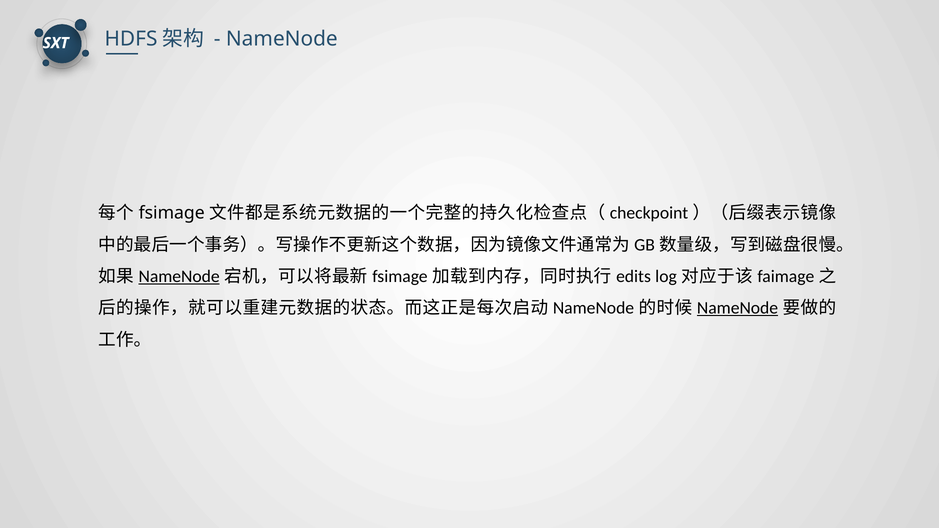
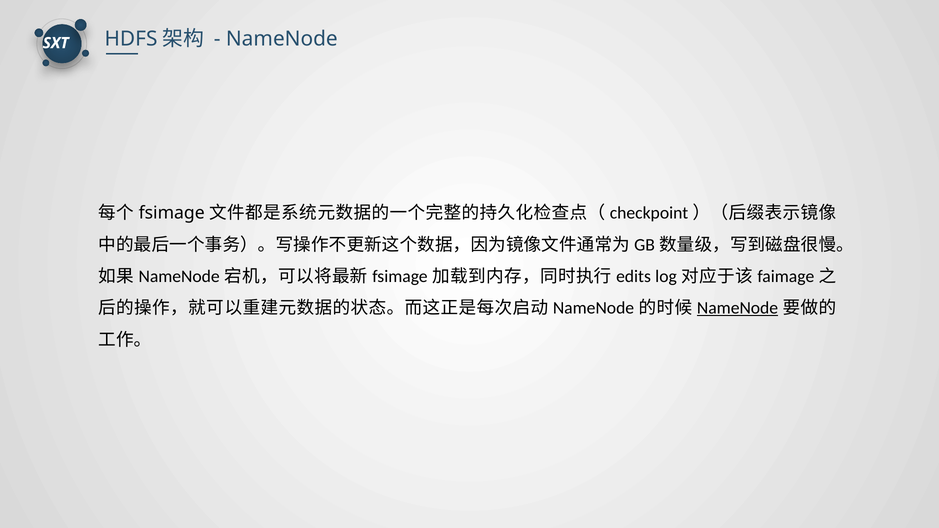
NameNode underline: present -> none (179, 276)
